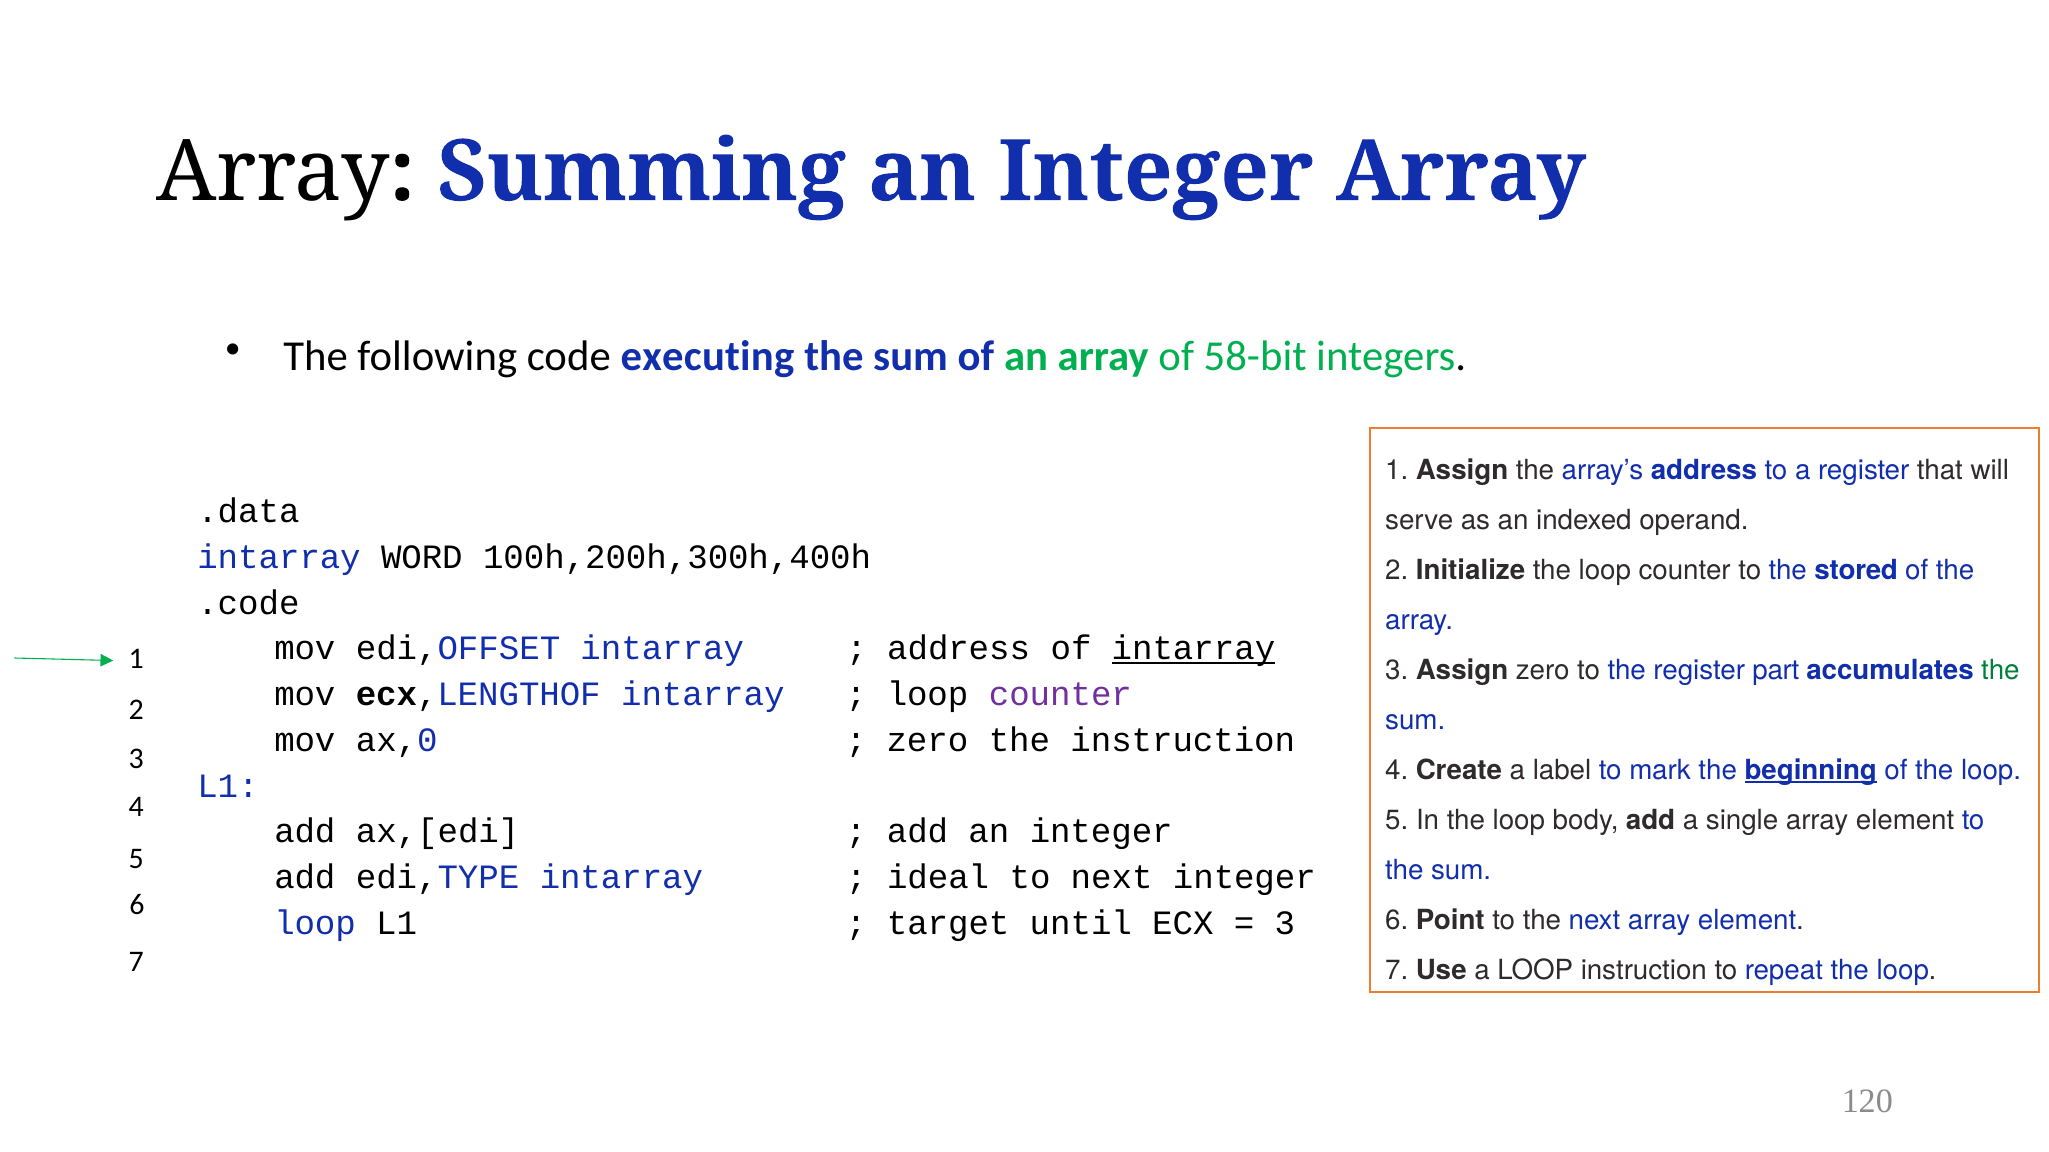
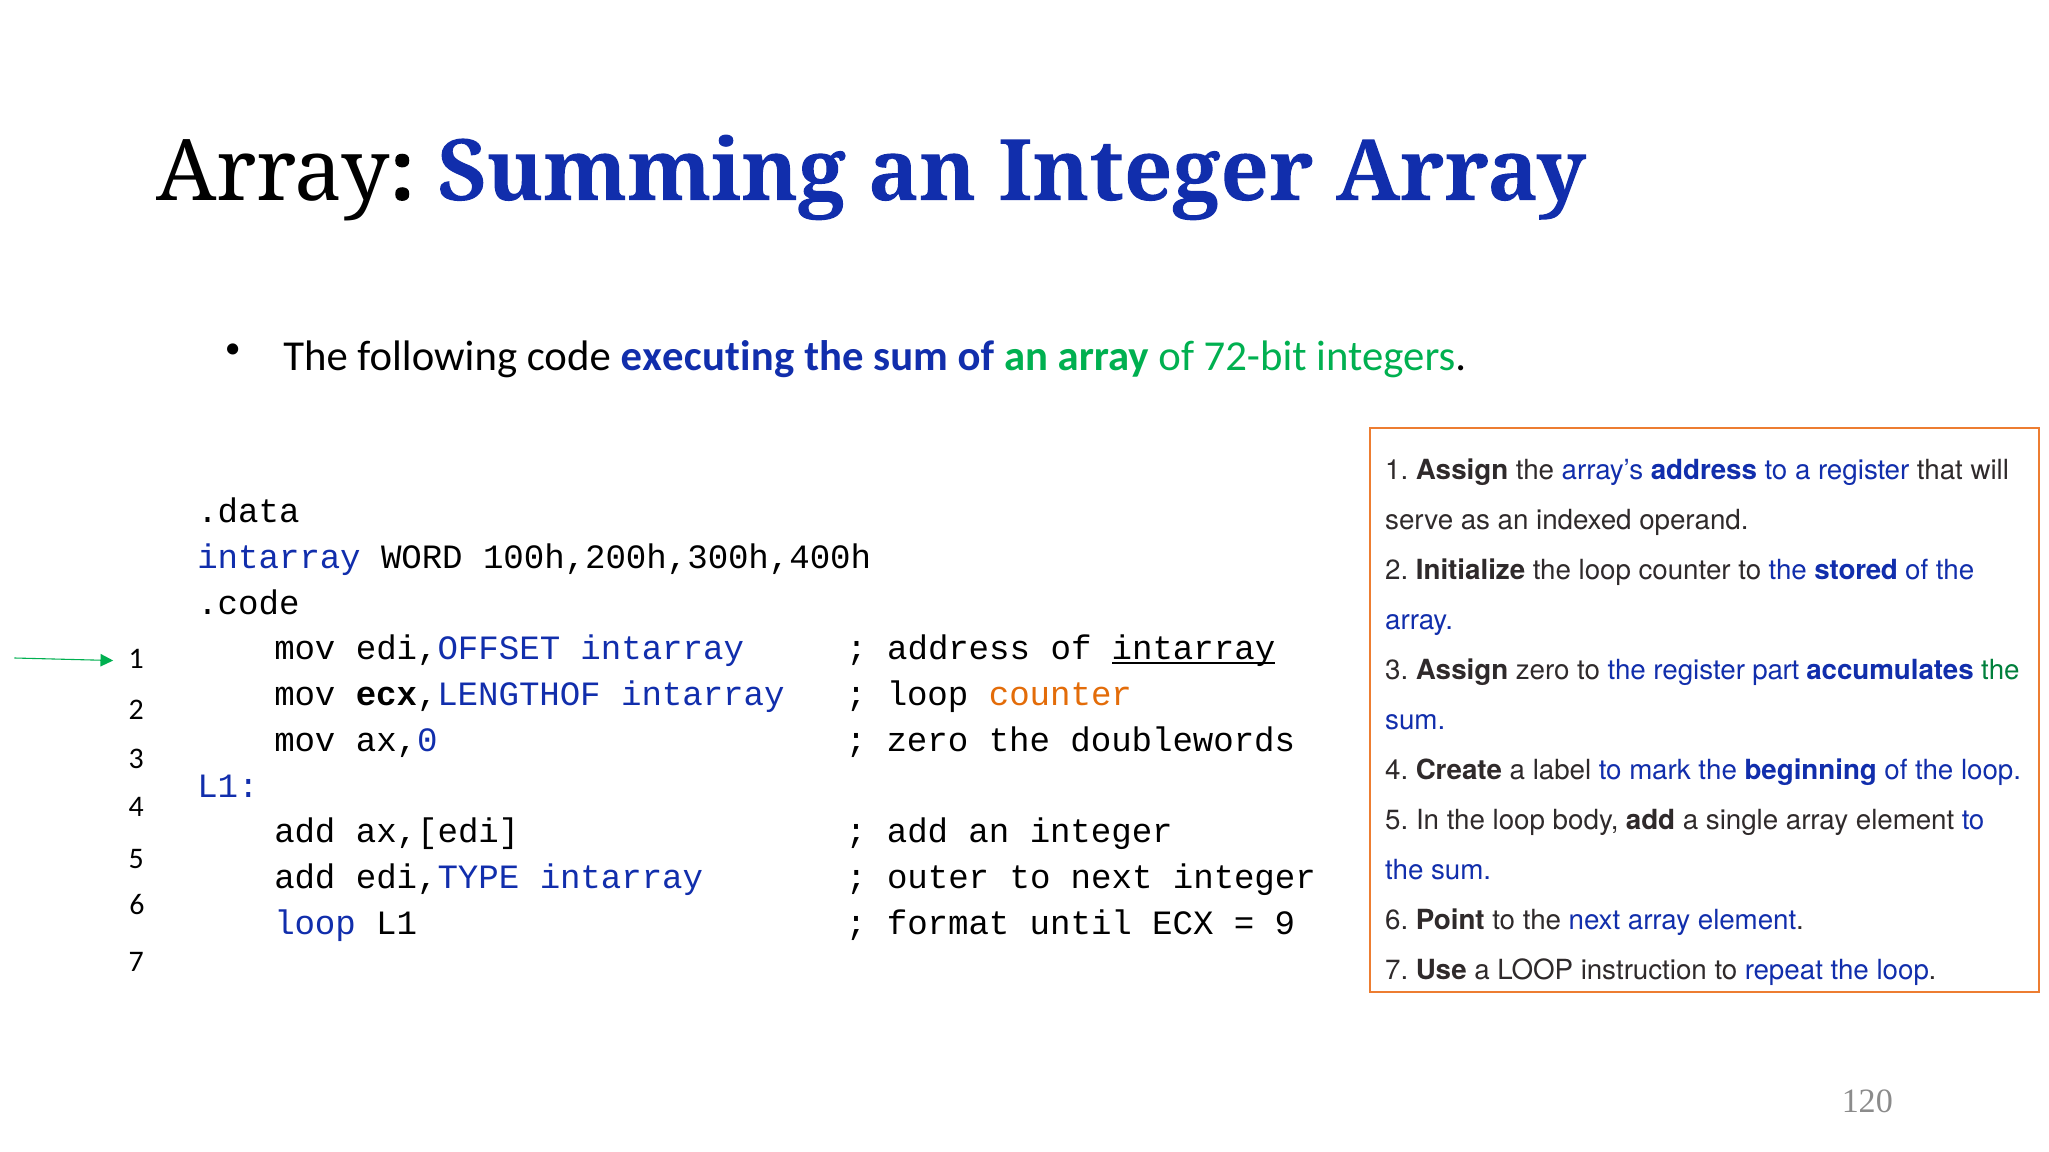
58-bit: 58-bit -> 72-bit (1255, 357)
counter colour: purple -> orange (1060, 695)
the instruction: instruction -> doublewords (1183, 740)
beginning underline: present -> none (1811, 771)
ideal: ideal -> outer (938, 878)
target: target -> format (948, 923)
3: 3 -> 9 (1285, 923)
